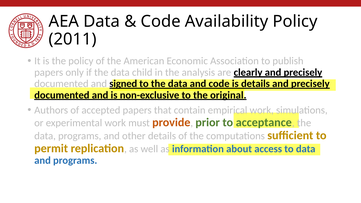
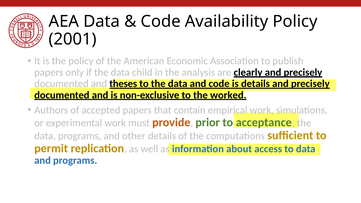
2011: 2011 -> 2001 (73, 39)
signed: signed -> theses (123, 84)
original: original -> worked (228, 95)
